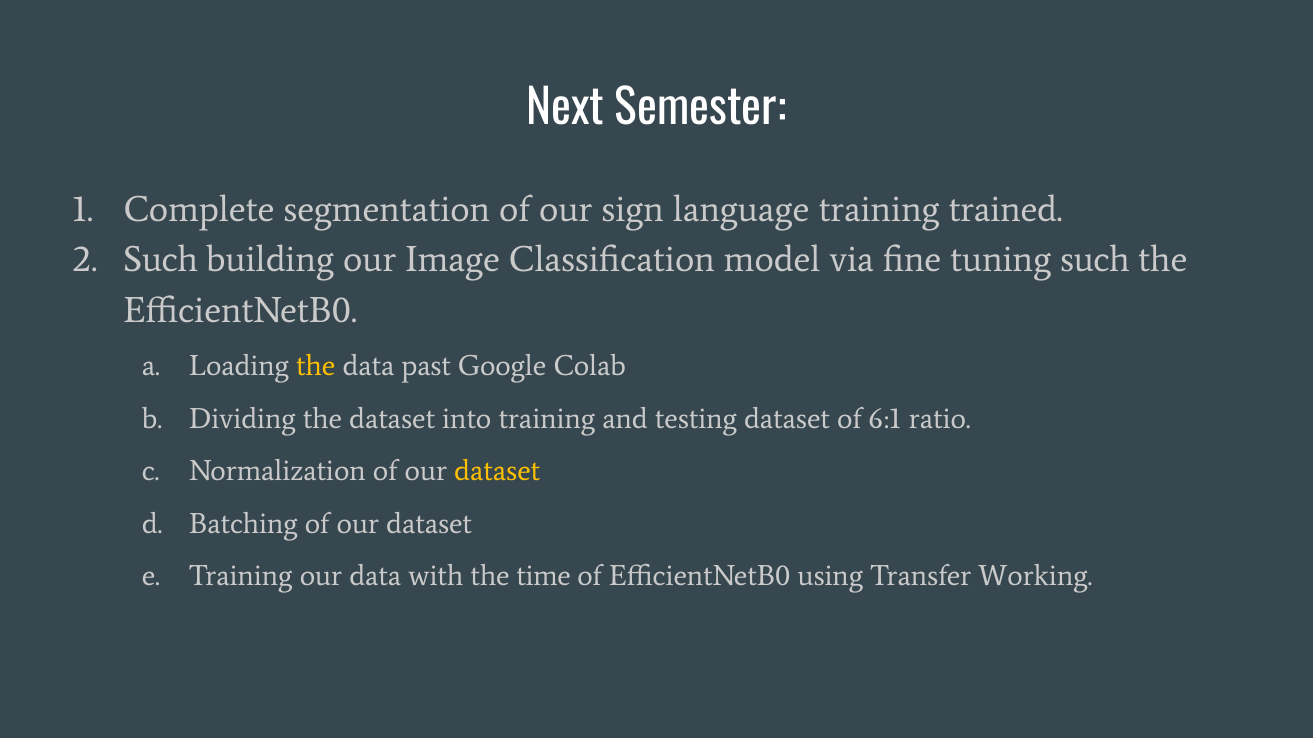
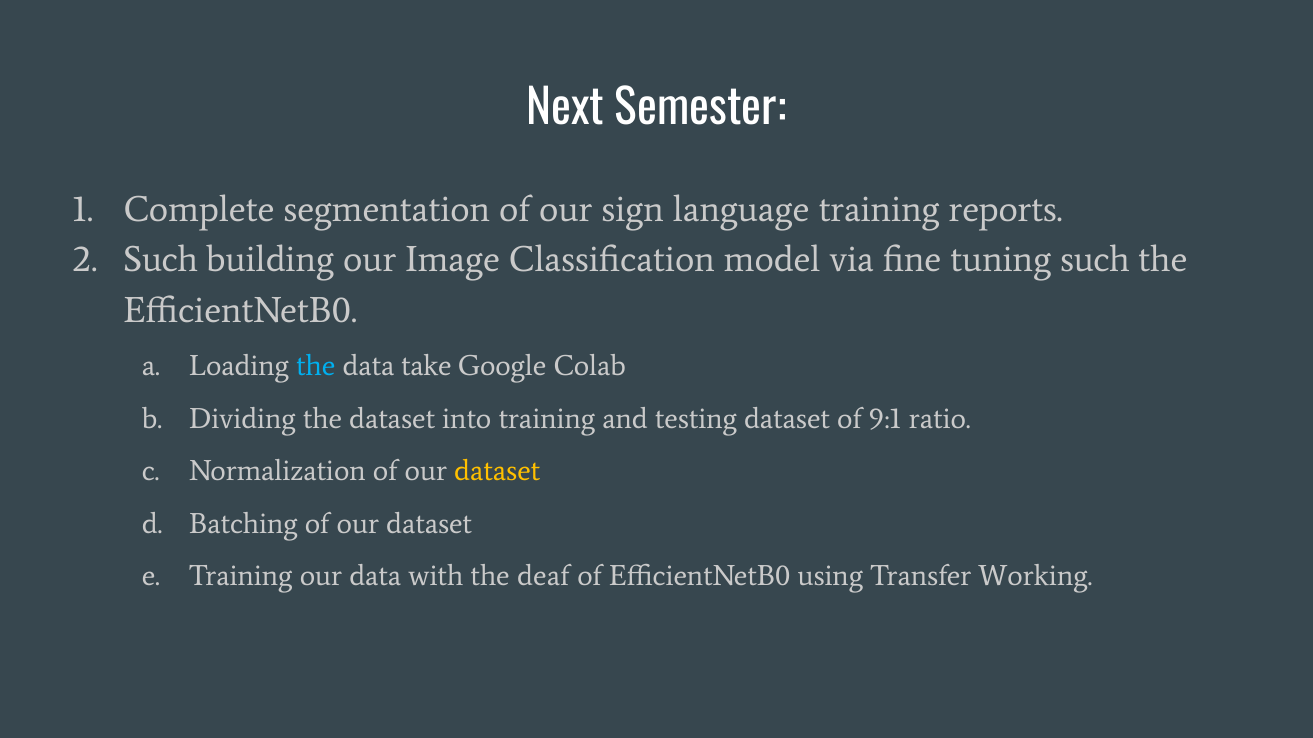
trained: trained -> reports (1006, 210)
the colour: yellow -> light blue (316, 367)
past: past -> take (426, 367)
6:1: 6:1 -> 9:1 (885, 419)
time: time -> deaf (543, 577)
